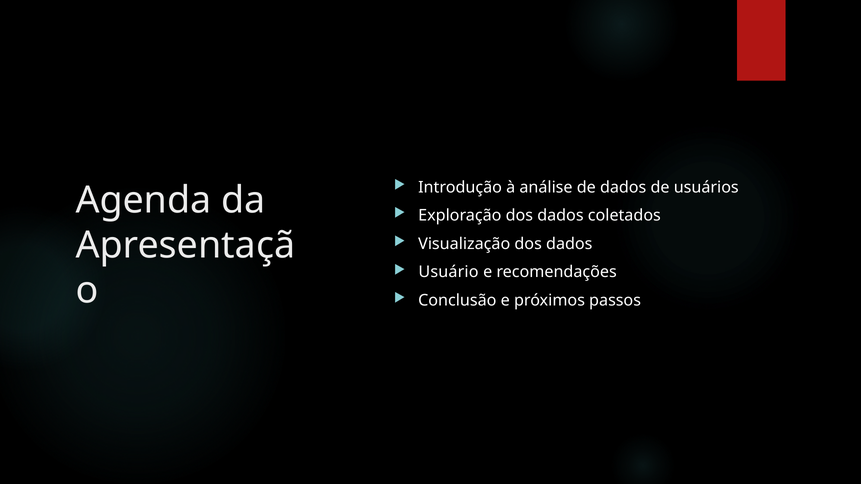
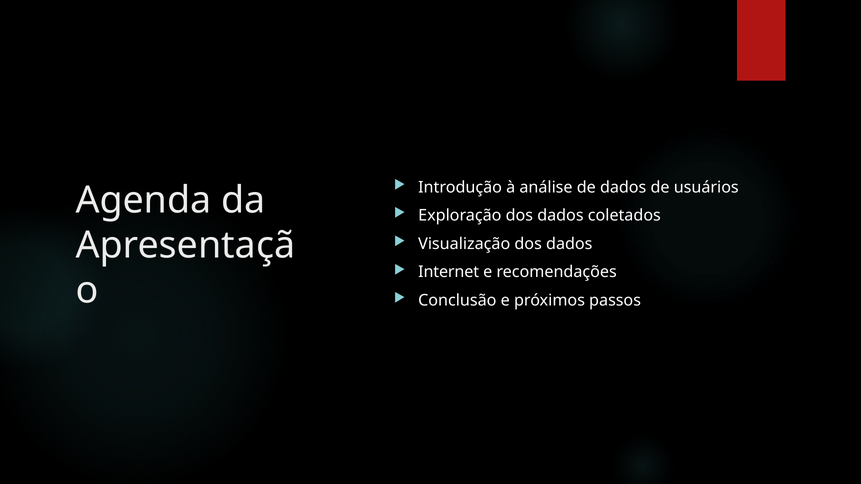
Usuário: Usuário -> Internet (449, 272)
